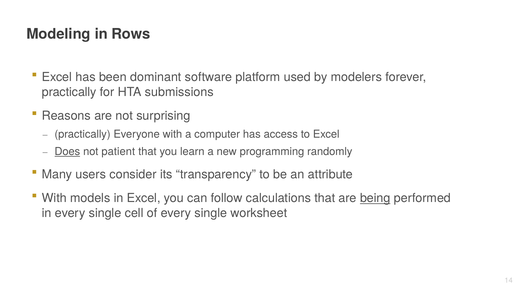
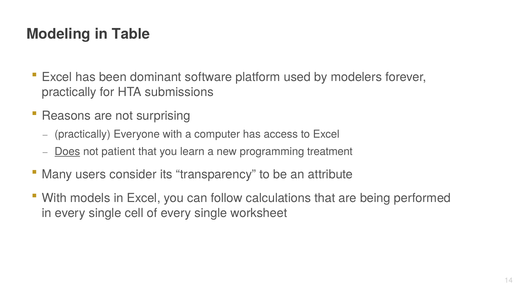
Rows: Rows -> Table (131, 34)
randomly: randomly -> treatment (330, 152)
being underline: present -> none (375, 198)
